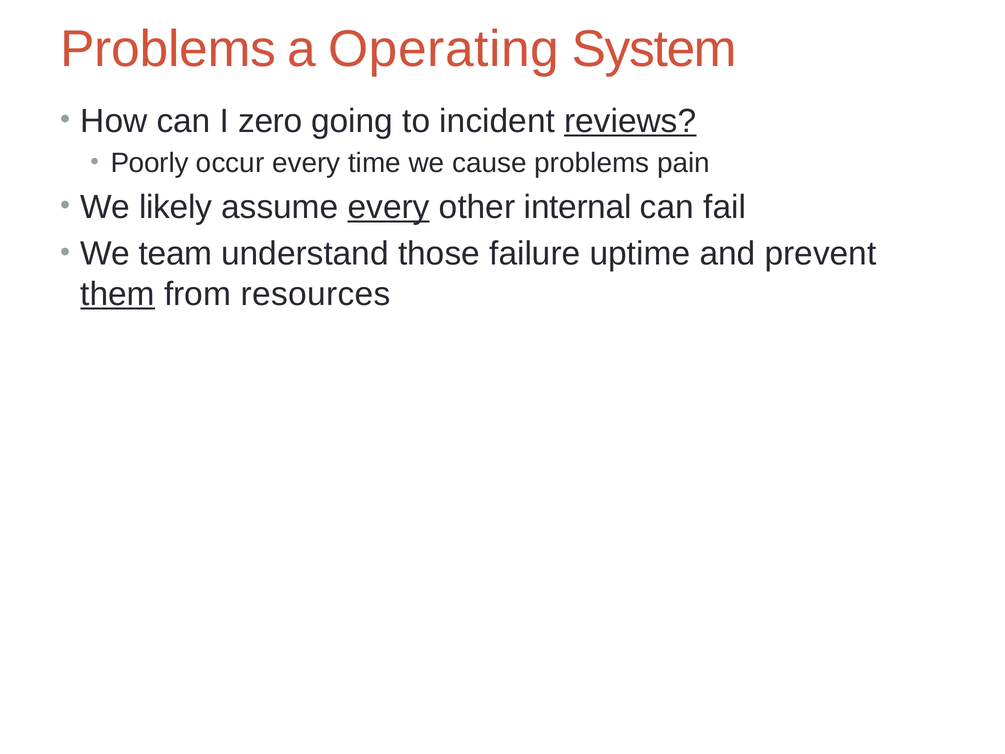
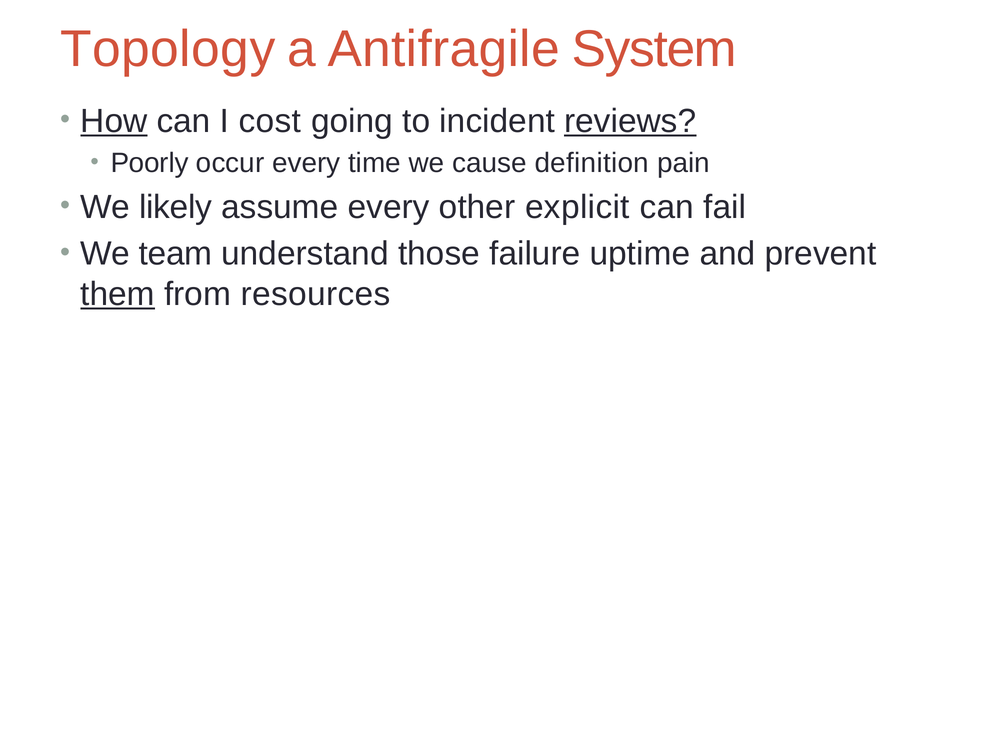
Problems: Problems -> Topology (168, 49)
Operating: Operating -> Antifragile (444, 49)
How underline: none -> present (114, 121)
zero: zero -> cost (270, 121)
cause problems: problems -> definition (592, 163)
every underline: present -> none (389, 207)
internal: internal -> explicit (577, 207)
